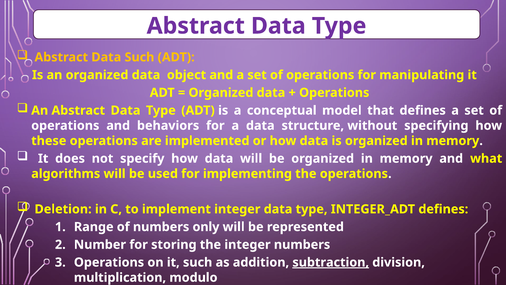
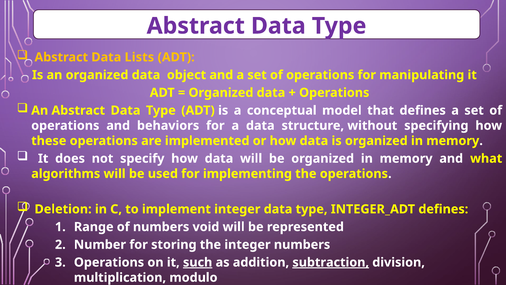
Data Such: Such -> Lists (139, 57)
only: only -> void (206, 227)
such underline: none -> present (198, 262)
